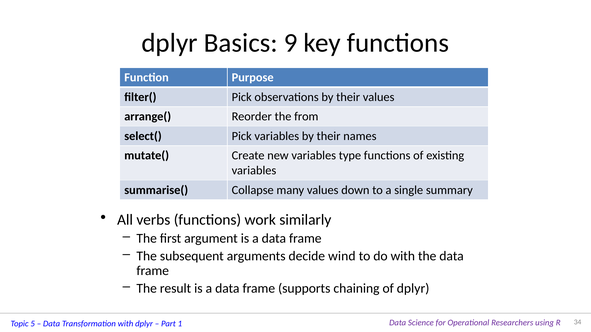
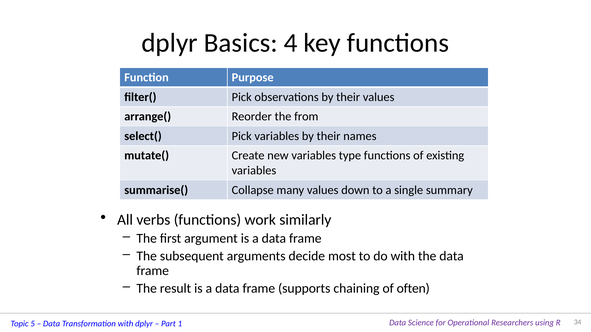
9: 9 -> 4 (291, 43)
wind: wind -> most (342, 256)
of dplyr: dplyr -> often (413, 289)
